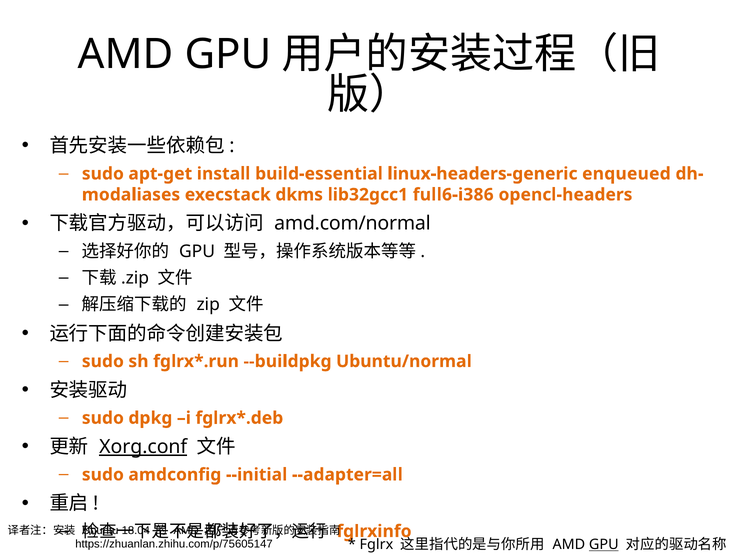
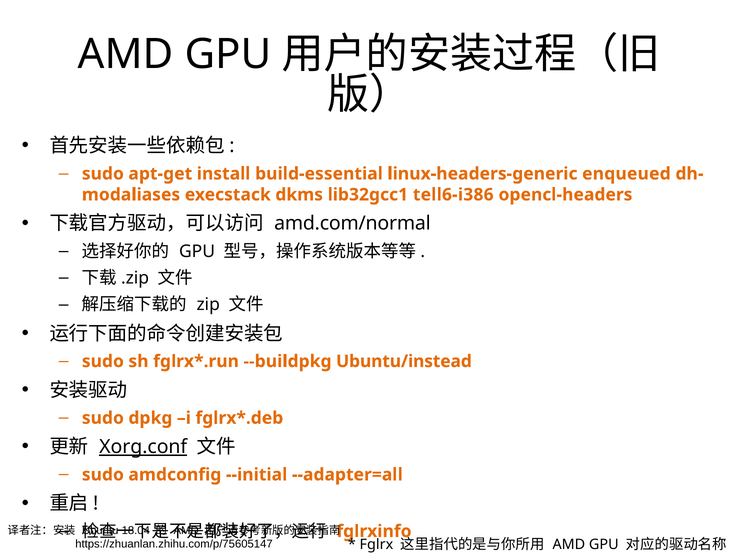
full6-i386: full6-i386 -> tell6-i386 (453, 195)
Ubuntu/normal: Ubuntu/normal -> Ubuntu/instead (404, 362)
GPU underline: present -> none (604, 545)
